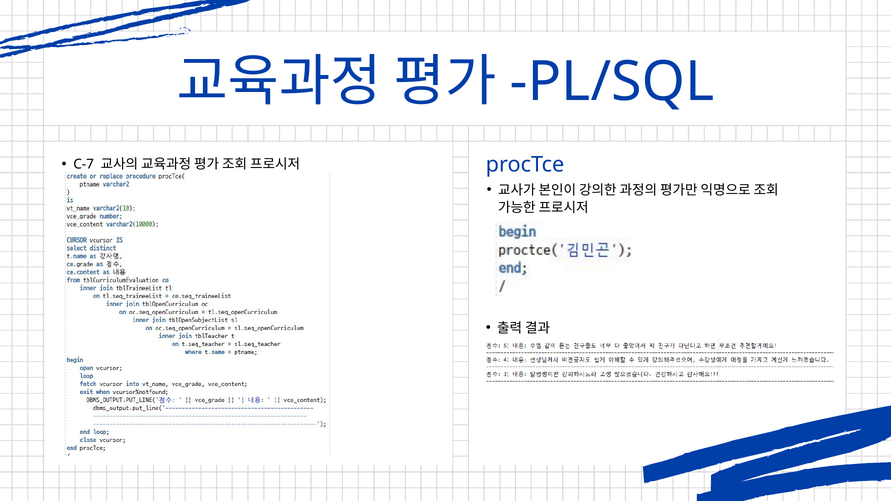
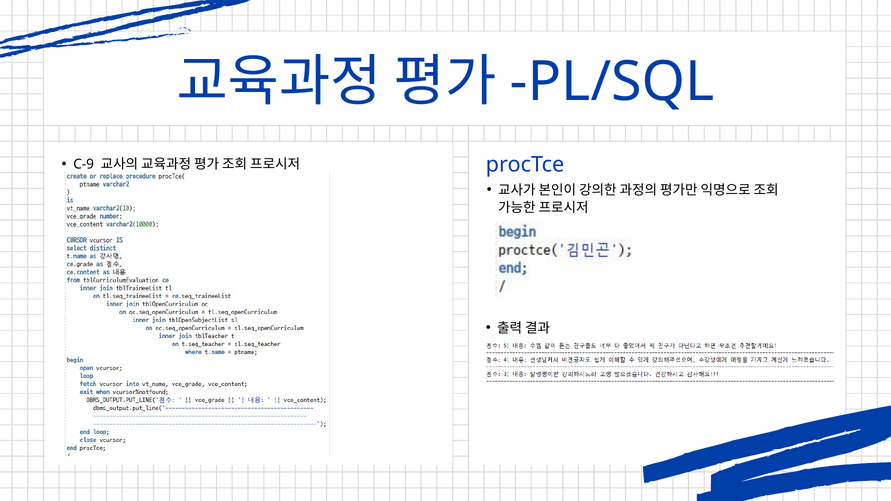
C-7: C-7 -> C-9 (84, 165)
